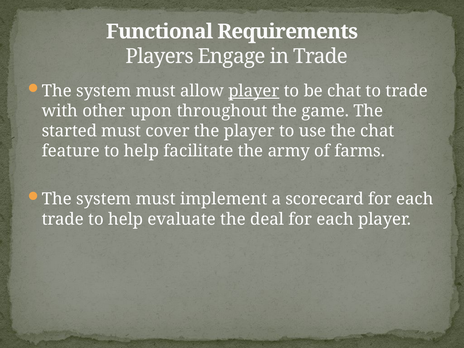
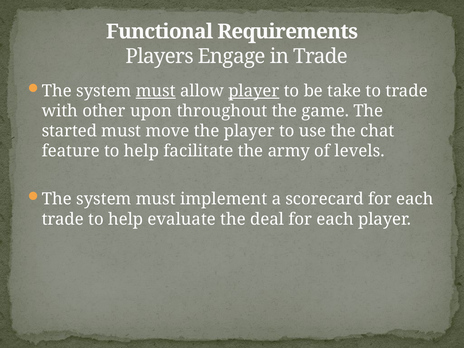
must underline: none -> present (156, 91)
be chat: chat -> take (344, 91)
cover: cover -> move (168, 131)
farms: farms -> levels (360, 151)
